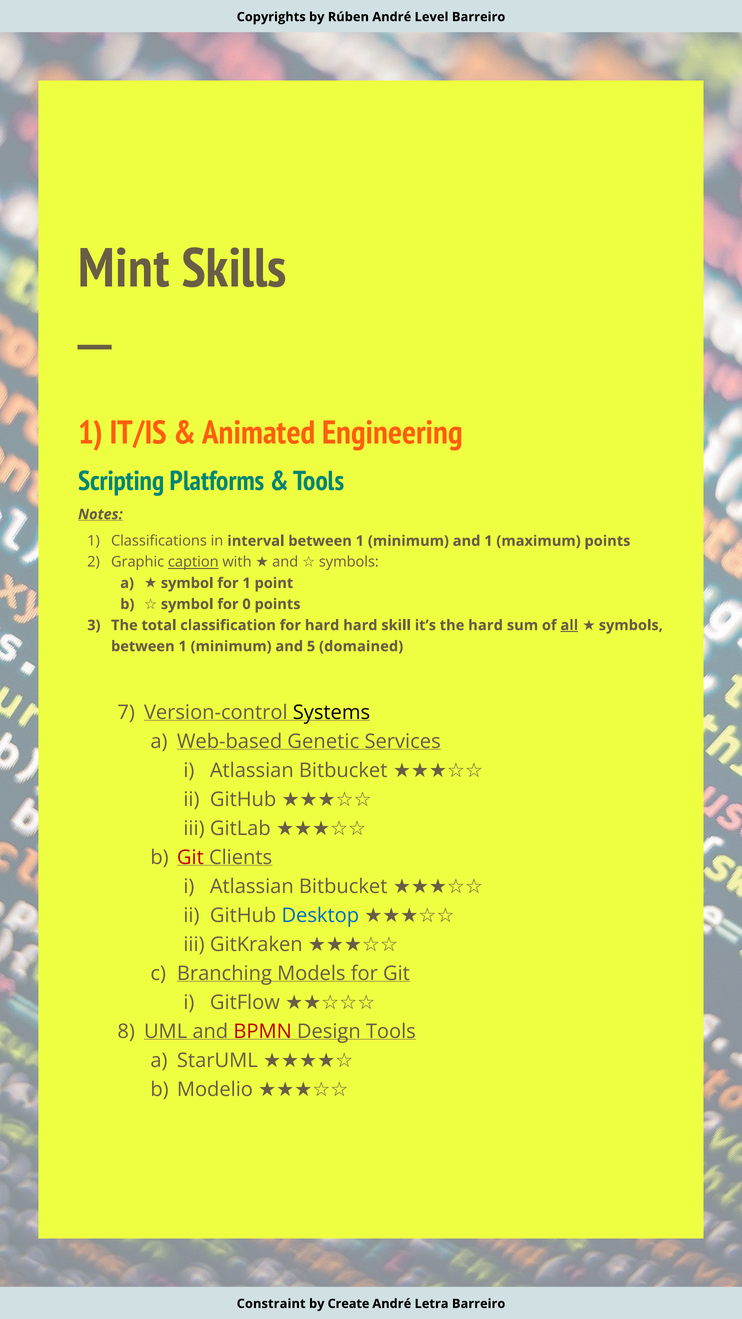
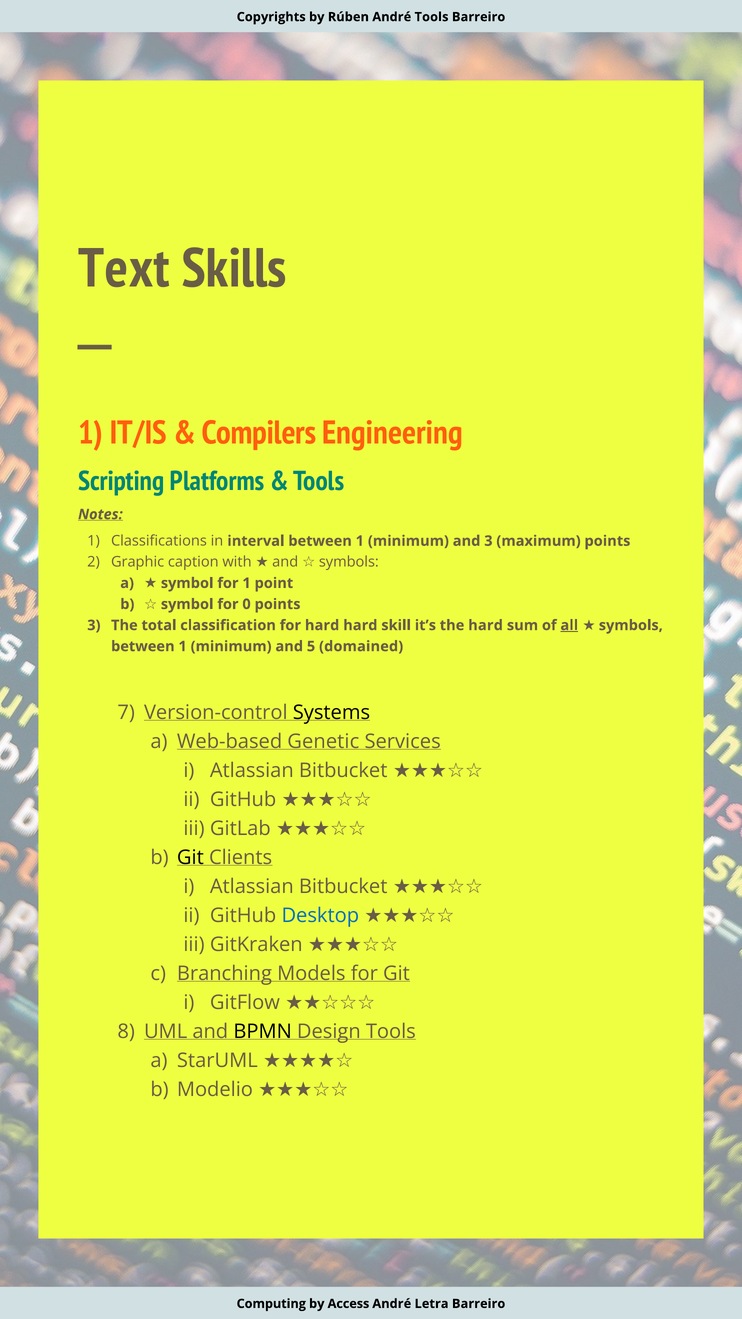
André Level: Level -> Tools (432, 17)
Mint: Mint -> Text (124, 269)
Animated: Animated -> Compilers (259, 433)
and 1: 1 -> 3 (488, 541)
caption underline: present -> none (193, 562)
Git colour: red -> black (190, 858)
BPMN colour: red -> black (263, 1032)
Constraint: Constraint -> Computing (271, 1304)
Create: Create -> Access (348, 1304)
